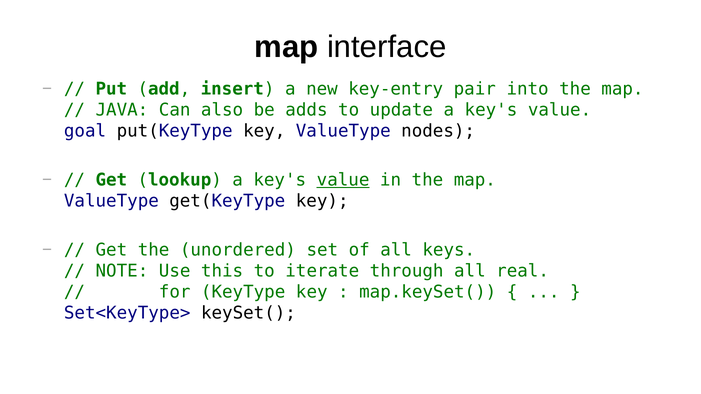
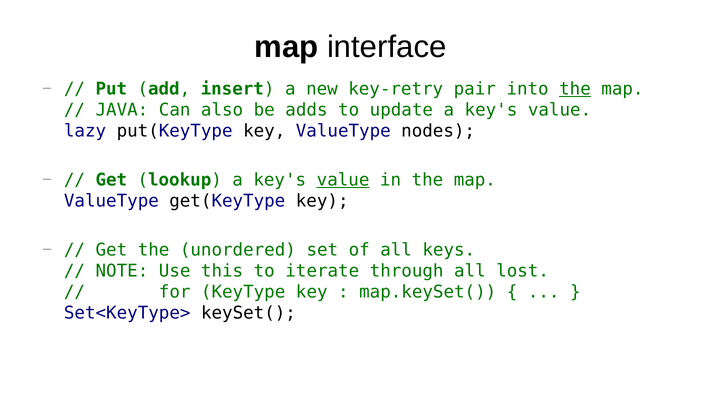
key-entry: key-entry -> key-retry (396, 89)
the underline: none -> present (575, 89)
goal: goal -> lazy (85, 131)
real: real -> lost (523, 271)
